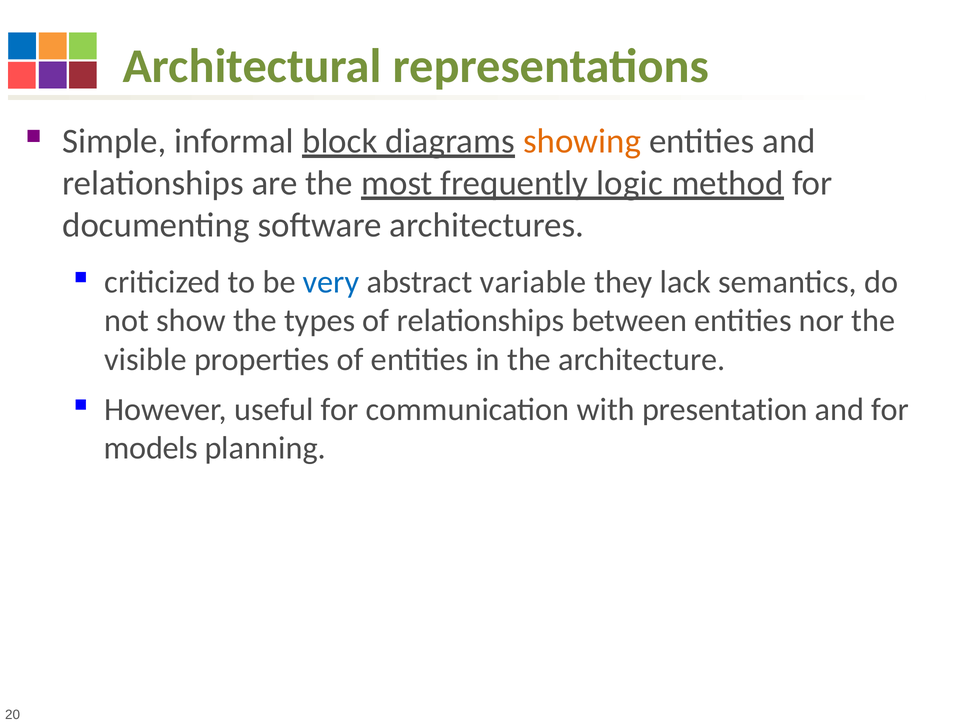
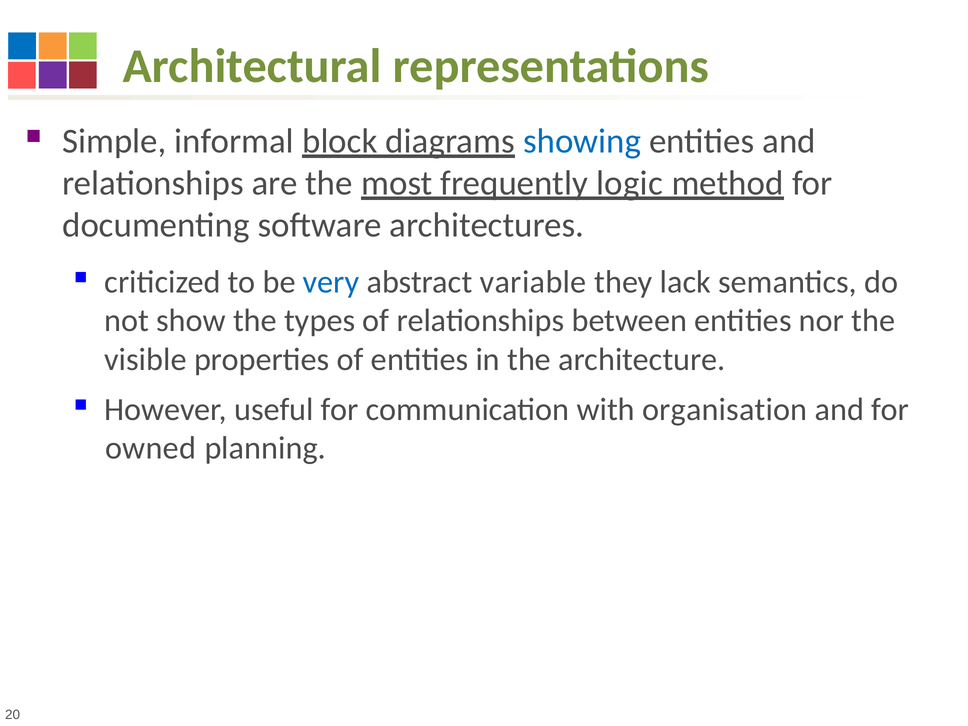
showing colour: orange -> blue (582, 141)
presentation: presentation -> organisation (725, 410)
models: models -> owned (151, 448)
